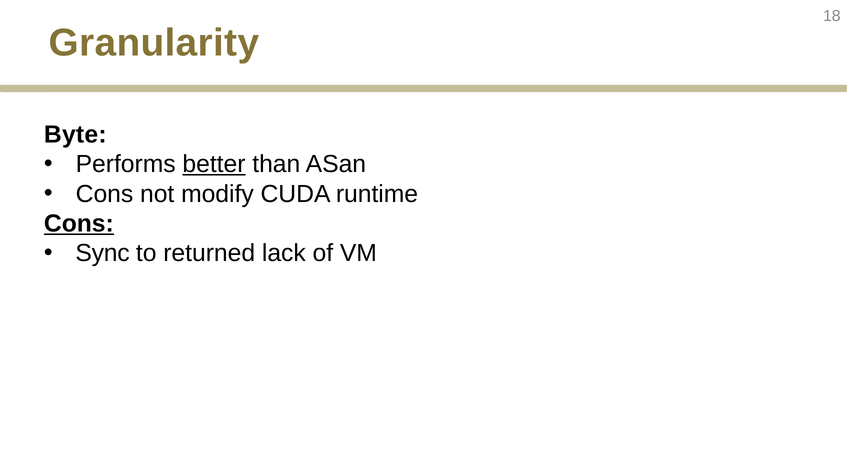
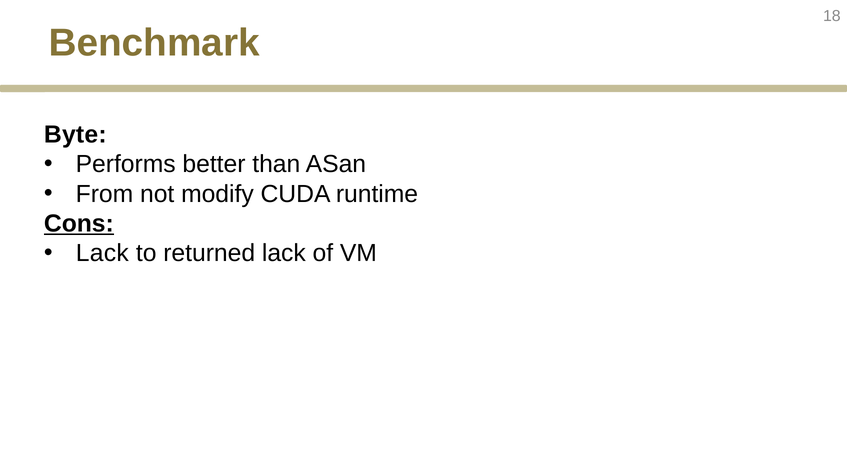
Granularity: Granularity -> Benchmark (154, 43)
better underline: present -> none (214, 164)
Cons: Cons -> From (104, 194)
Sync: Sync -> Lack (102, 253)
